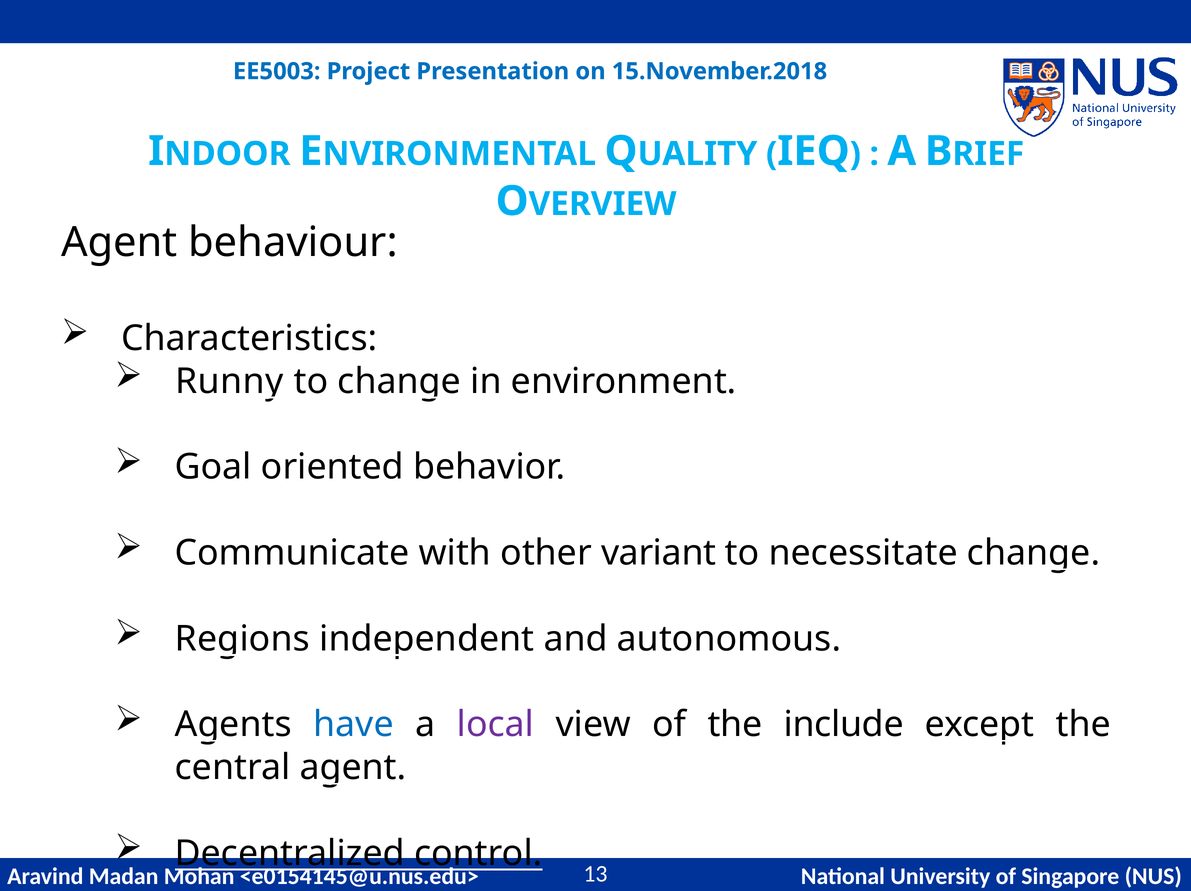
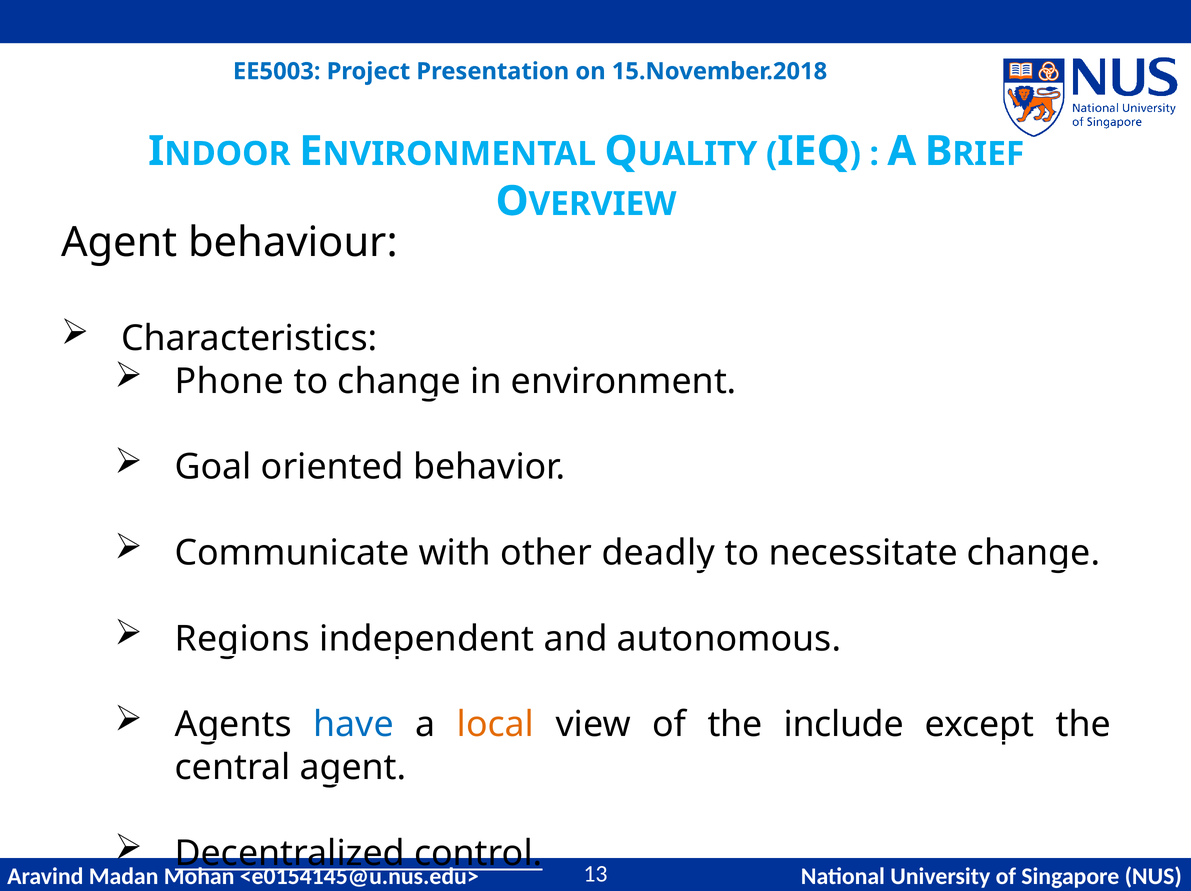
Runny: Runny -> Phone (229, 381)
variant: variant -> deadly (658, 553)
local colour: purple -> orange (496, 725)
